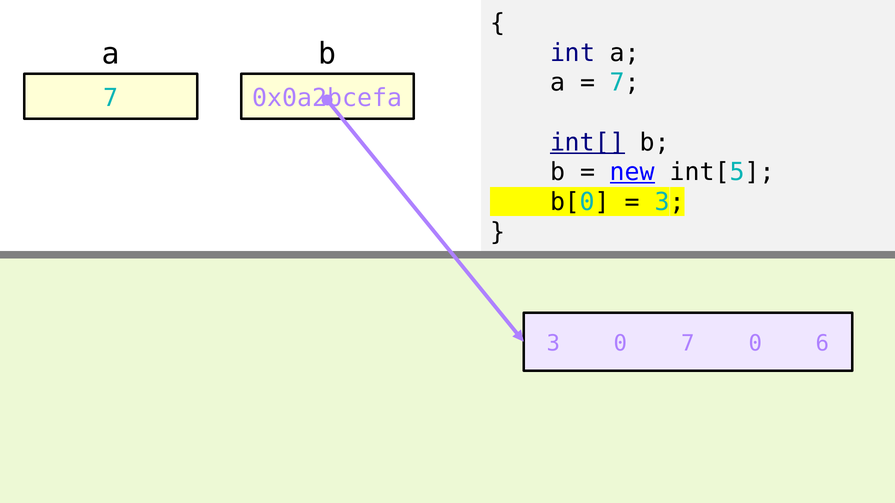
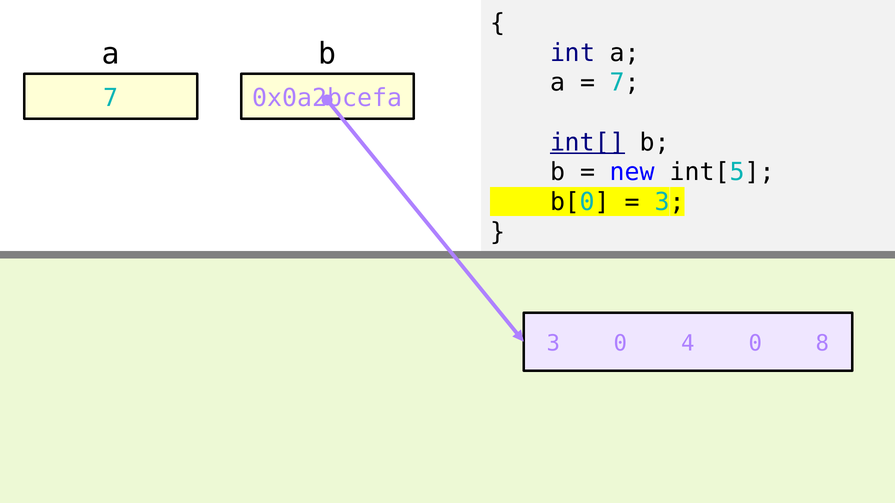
new underline: present -> none (632, 172)
0 7: 7 -> 4 (688, 344)
6: 6 -> 8 (823, 344)
